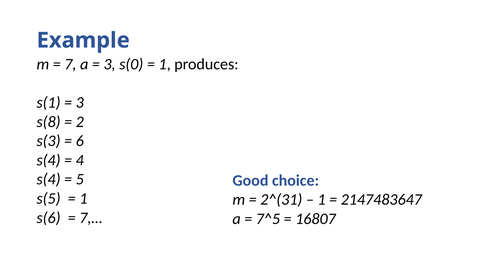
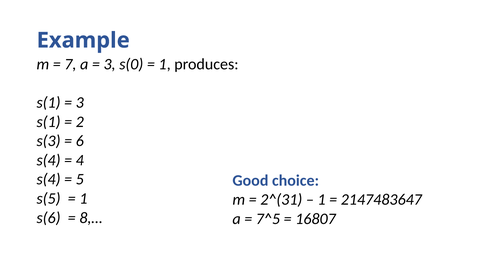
s(8: s(8 -> s(1 (49, 122)
7,…: 7,… -> 8,… (91, 218)
